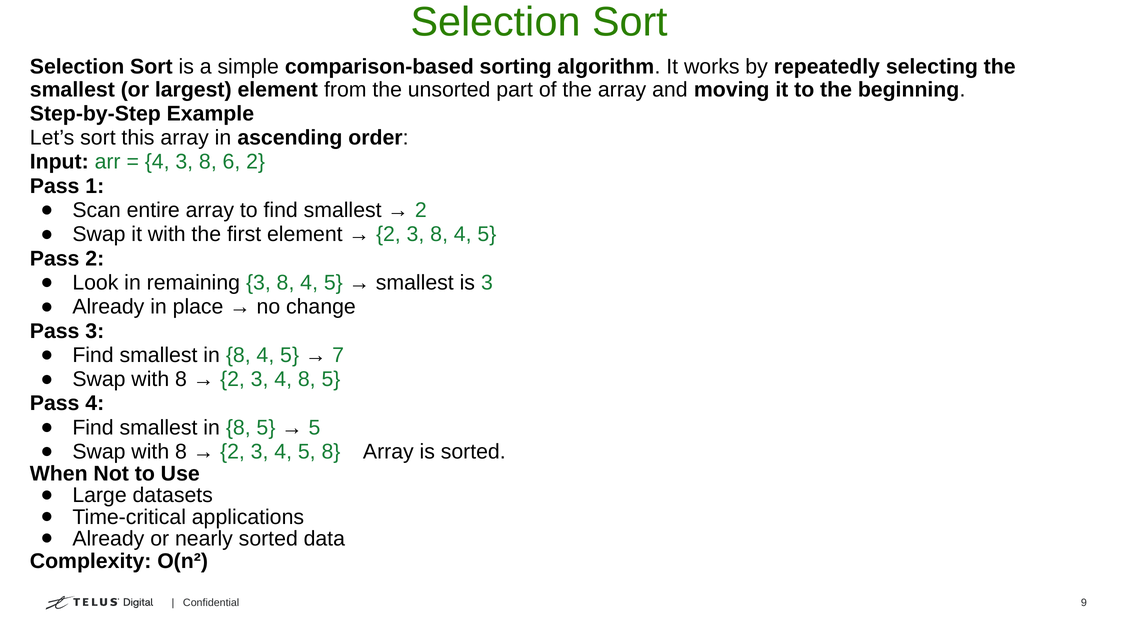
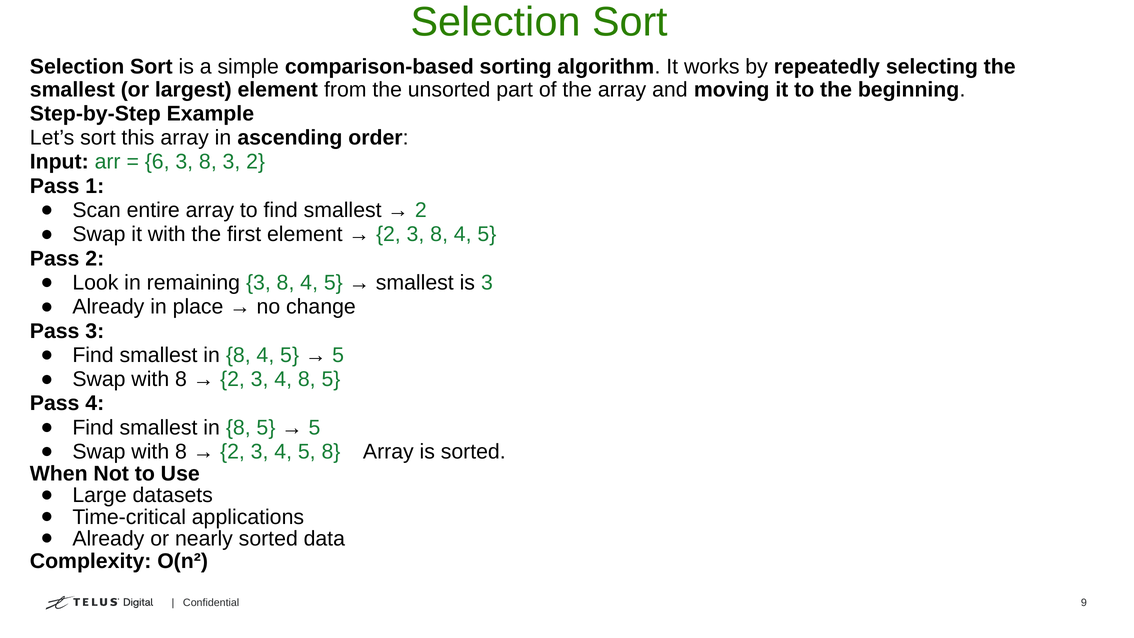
4: 4 -> 6 (157, 162)
8 6: 6 -> 3 (231, 162)
7: 7 -> 5 (338, 355)
